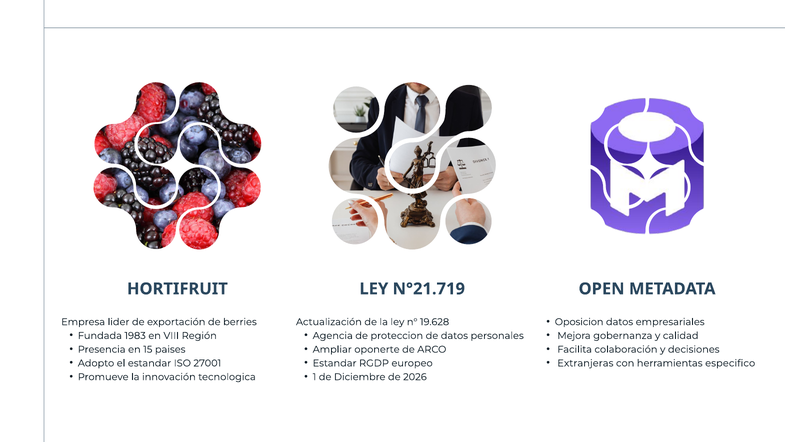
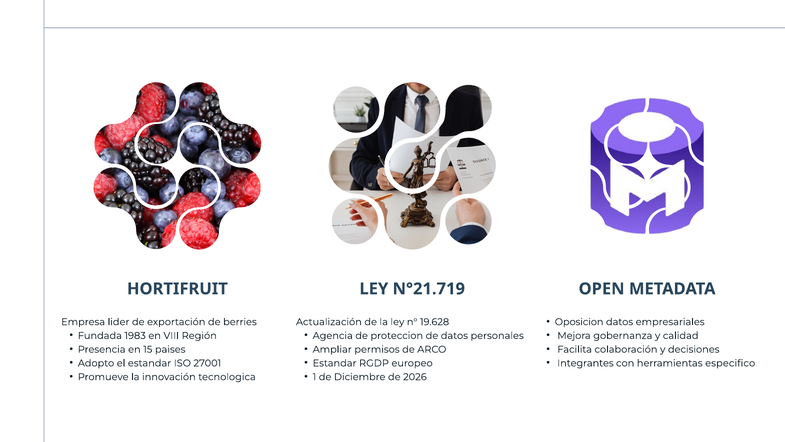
oponerte: oponerte -> permisos (377, 349)
Extranjeras: Extranjeras -> Integrantes (585, 363)
